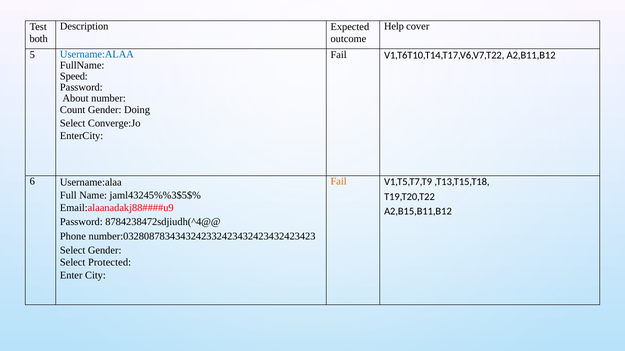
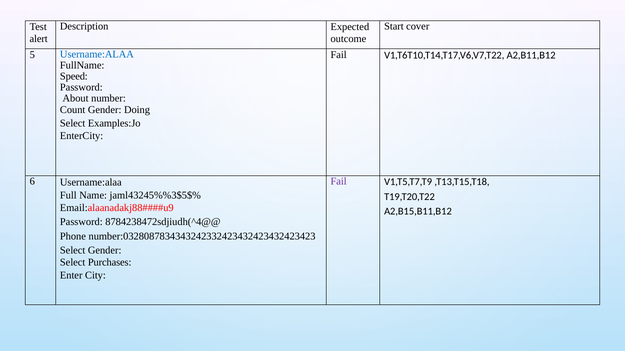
Help: Help -> Start (394, 27)
both: both -> alert (39, 39)
Converge:Jo: Converge:Jo -> Examples:Jo (114, 123)
Fail colour: orange -> purple (339, 182)
Protected: Protected -> Purchases (110, 263)
